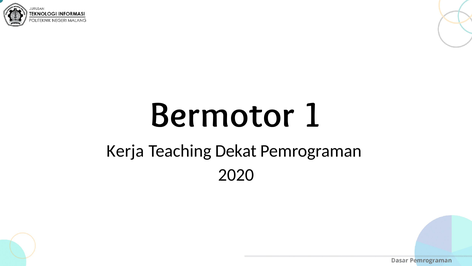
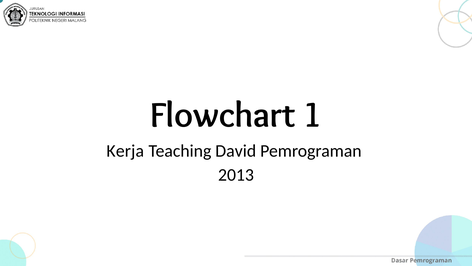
Bermotor: Bermotor -> Flowchart (223, 115)
Dekat: Dekat -> David (236, 151)
2020: 2020 -> 2013 (236, 175)
